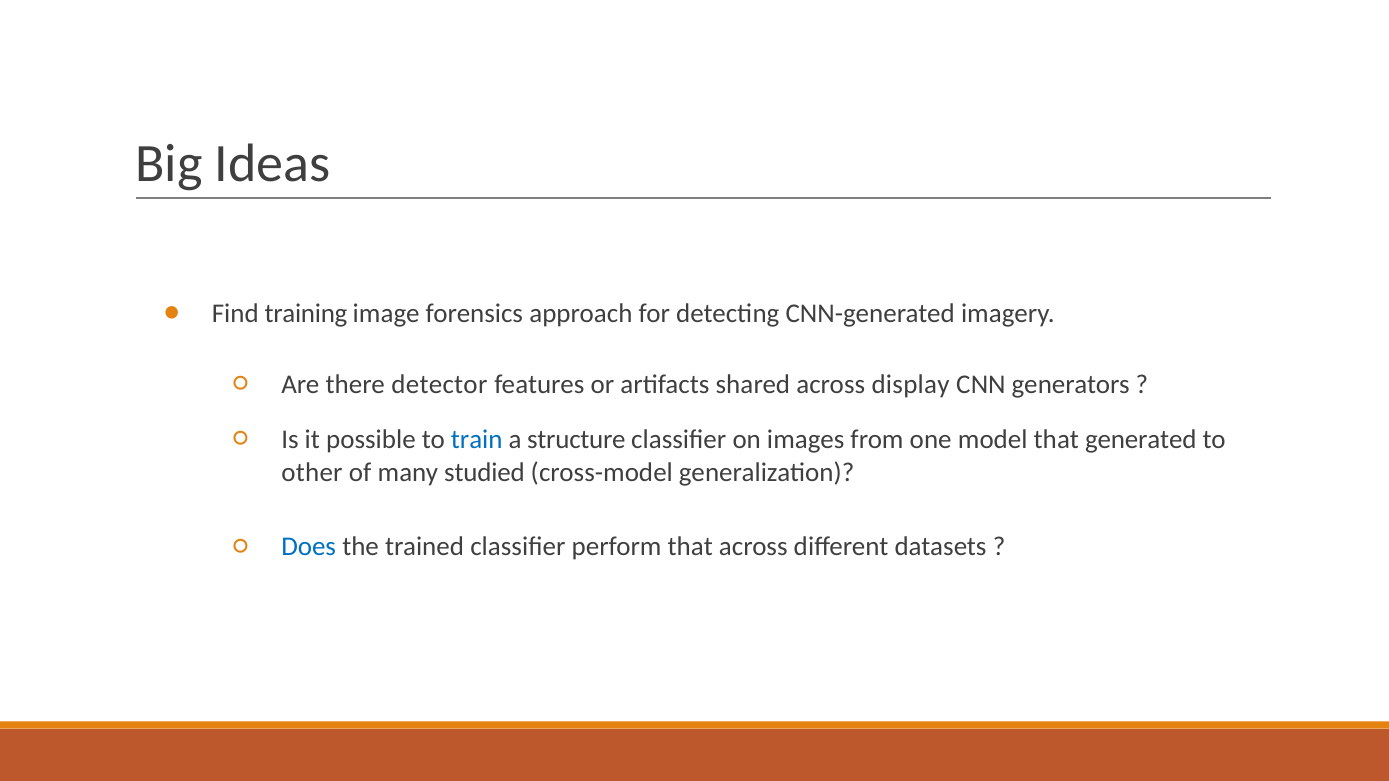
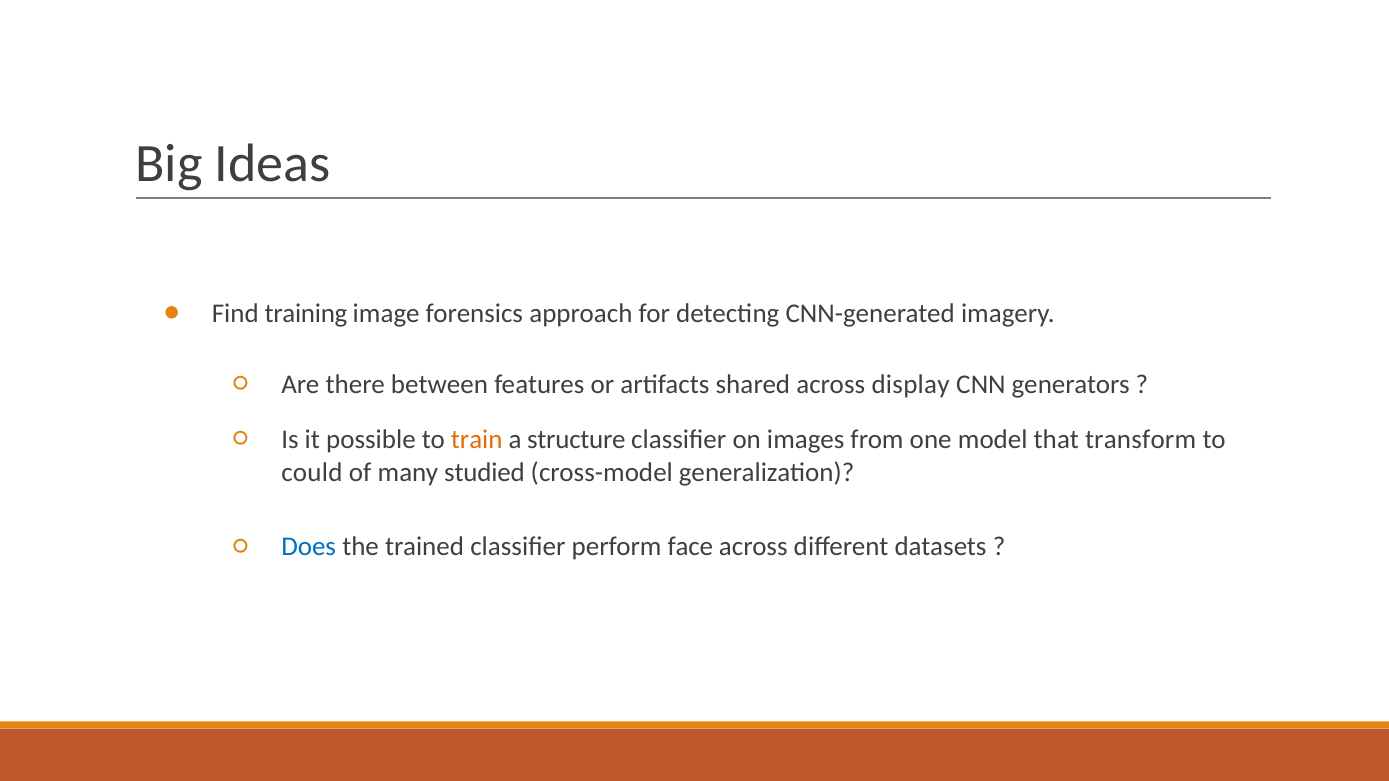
detector: detector -> between (440, 385)
train colour: blue -> orange (477, 440)
generated: generated -> transform (1141, 440)
other: other -> could (312, 472)
perform that: that -> face (690, 547)
